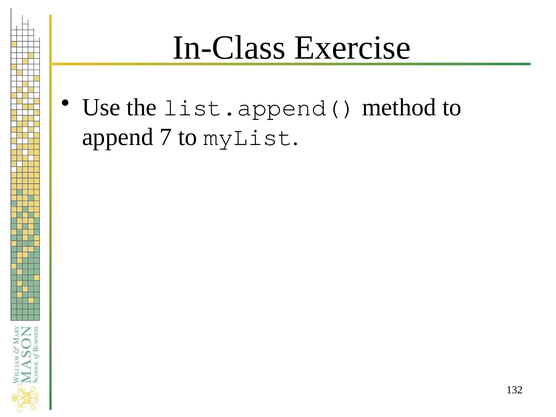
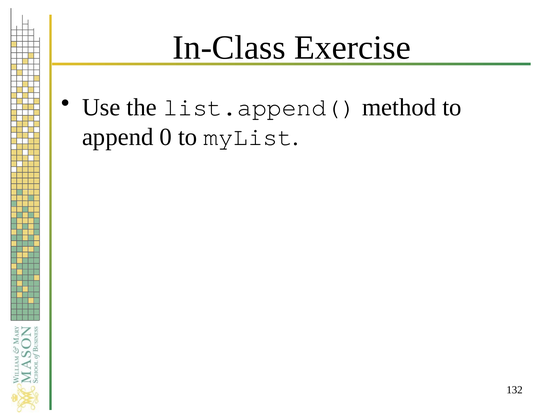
7: 7 -> 0 (166, 137)
